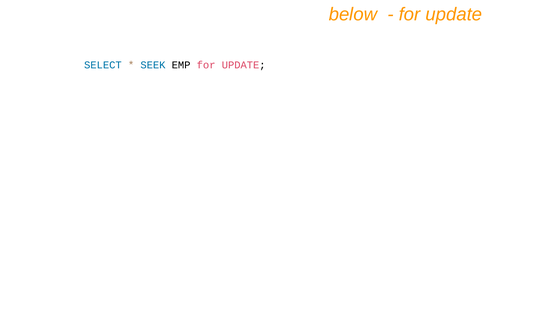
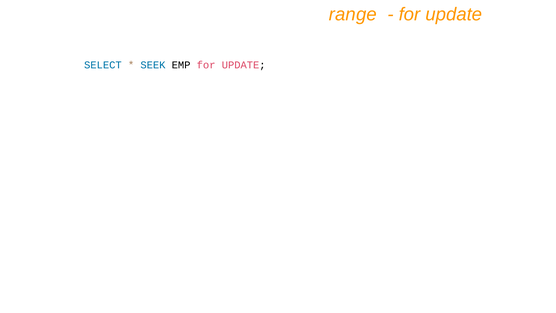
below: below -> range (353, 14)
